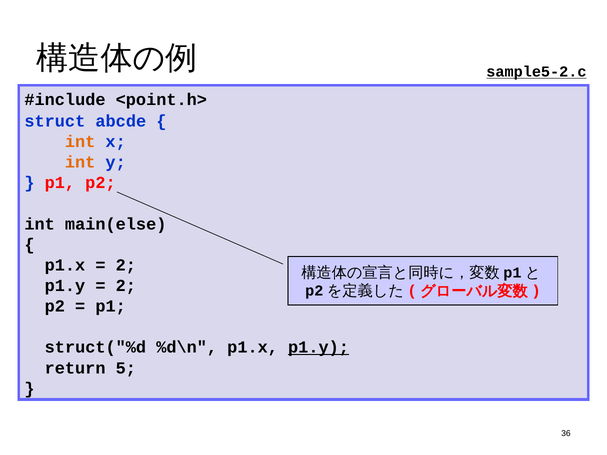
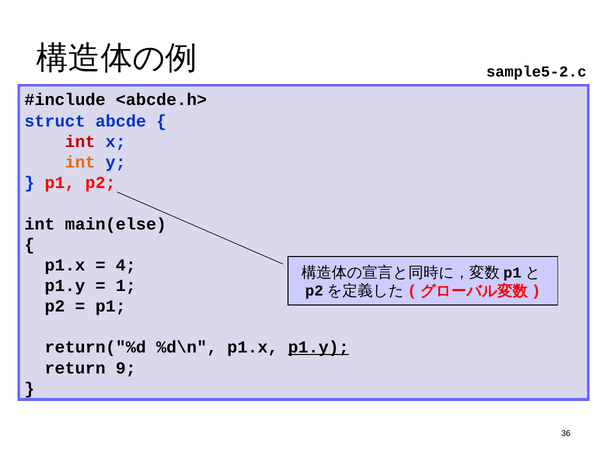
sample5-2.c underline: present -> none (536, 72)
<point.h>: <point.h> -> <abcde.h> (161, 100)
int colour: orange -> red (80, 142)
2: 2 -> 4 (126, 265)
2: 2 -> 1 (126, 286)
struct("%d: struct("%d -> return("%d (95, 348)
5: 5 -> 9 (126, 368)
